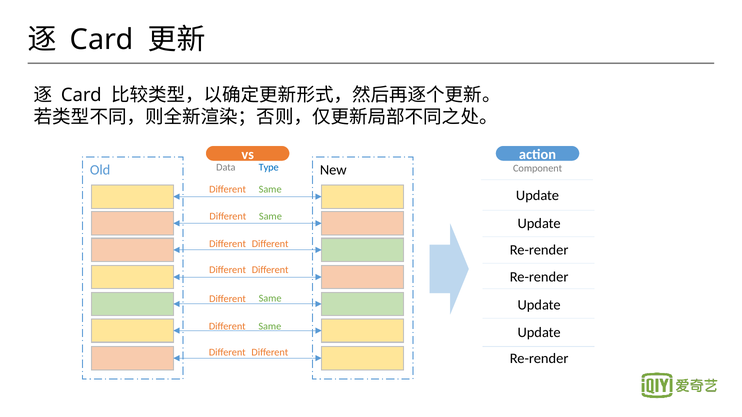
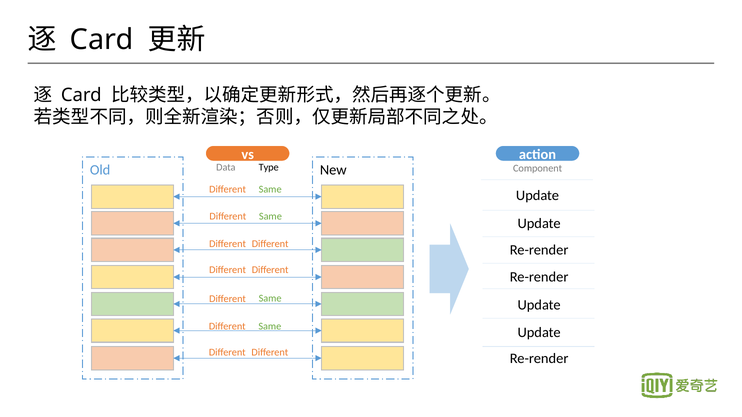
Type colour: blue -> black (269, 168)
